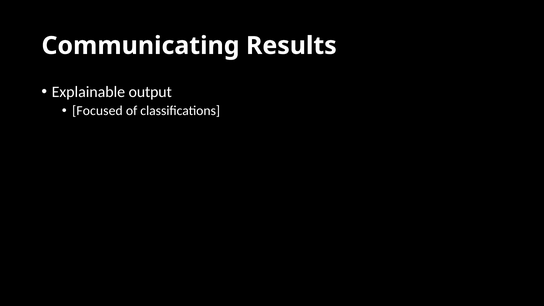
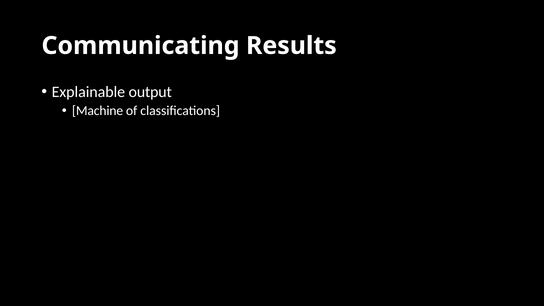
Focused: Focused -> Machine (98, 111)
